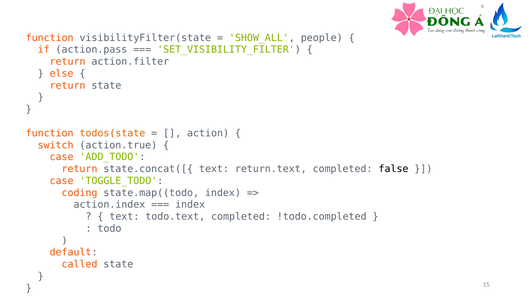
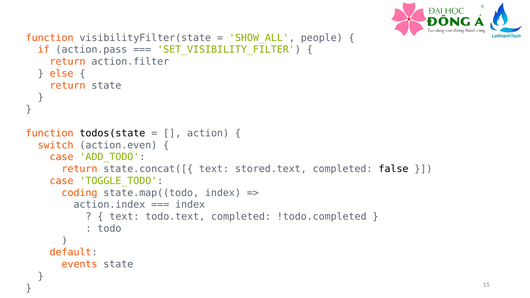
todos(state colour: orange -> black (112, 133)
action.true: action.true -> action.even (118, 145)
return.text: return.text -> stored.text (271, 169)
called: called -> events (80, 264)
